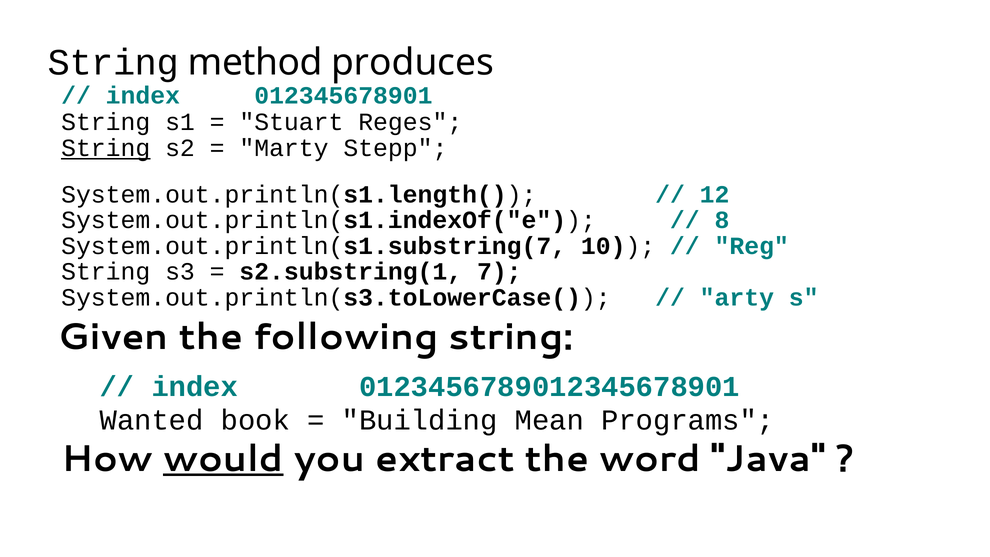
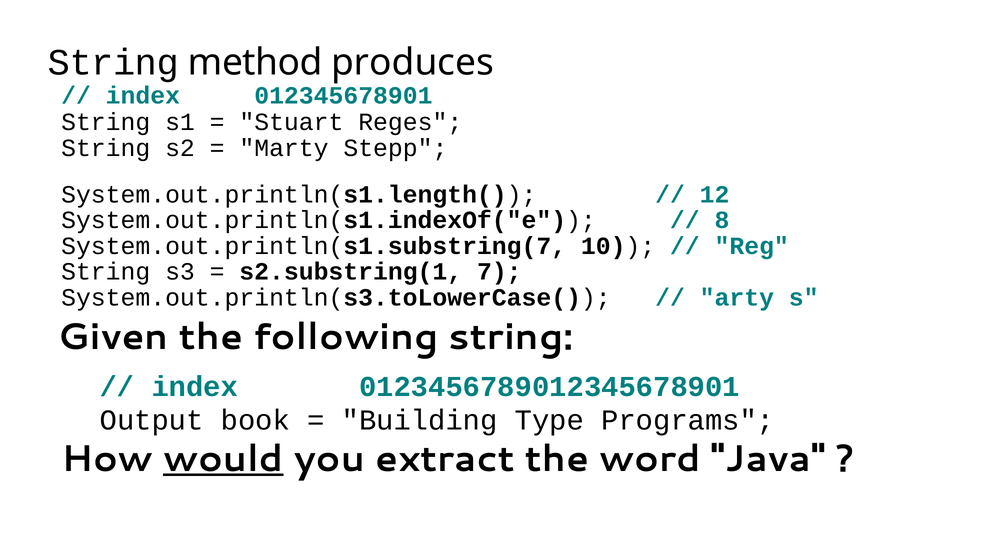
String underline: present -> none (106, 148)
Wanted: Wanted -> Output (152, 420)
Mean: Mean -> Type (549, 420)
